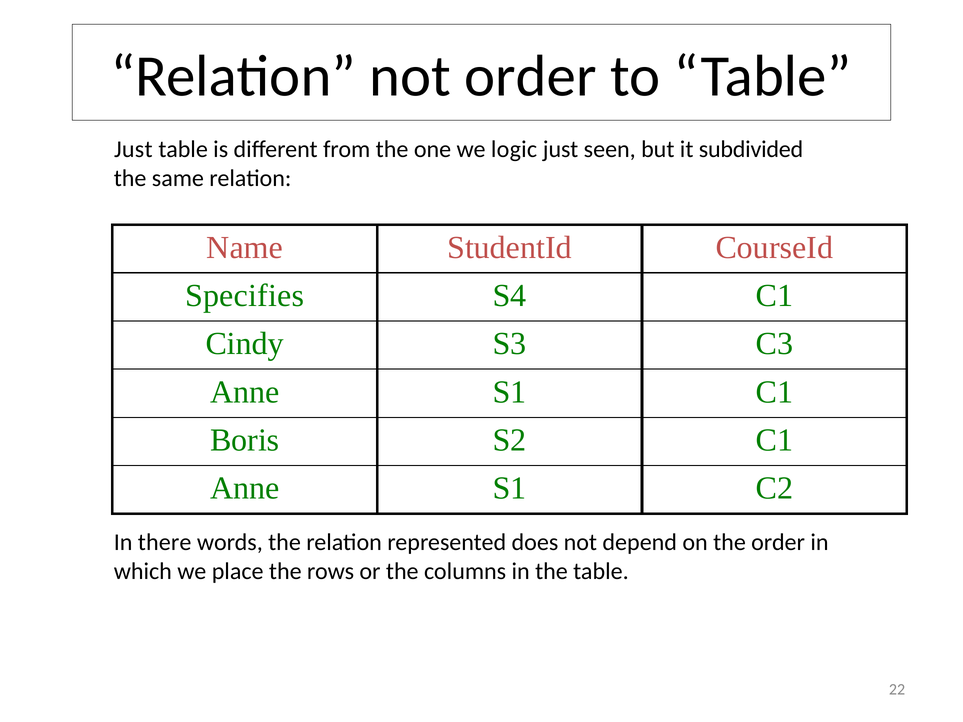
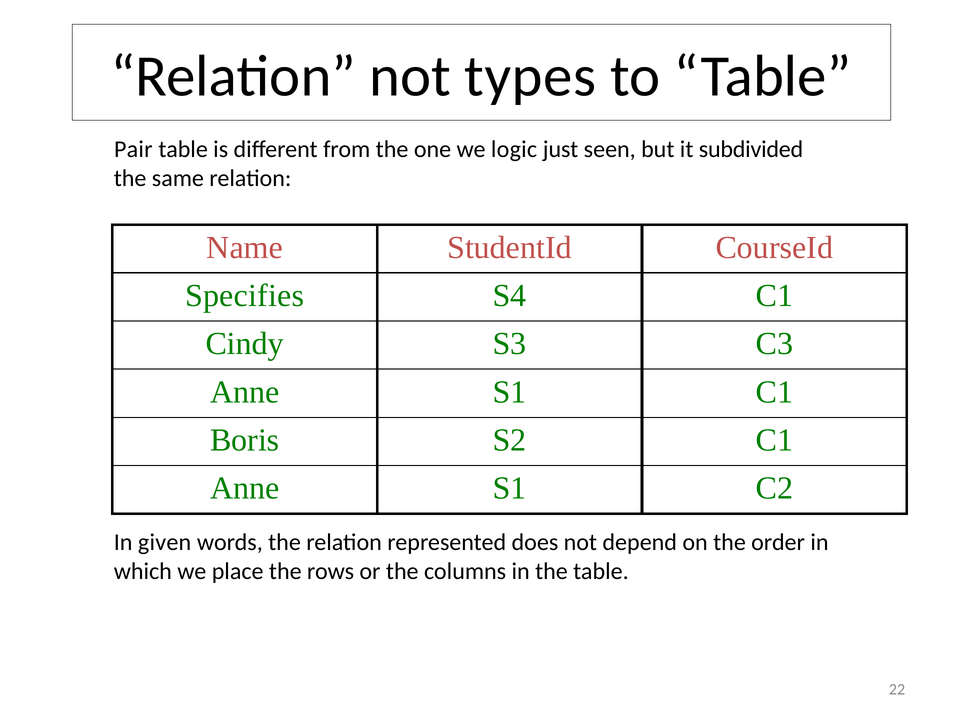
not order: order -> types (530, 76)
Just: Just -> Pair (133, 149)
there: there -> given (165, 542)
